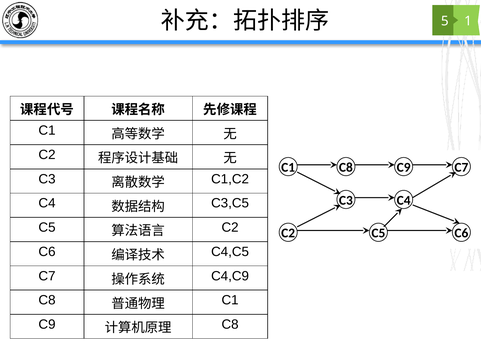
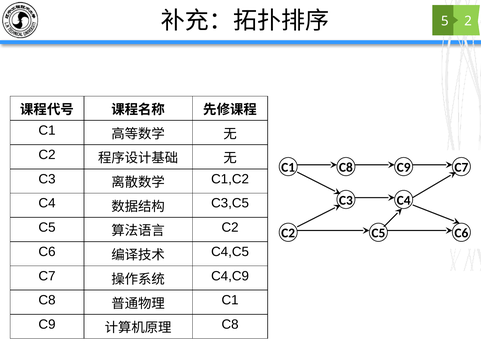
1: 1 -> 2 (468, 21)
